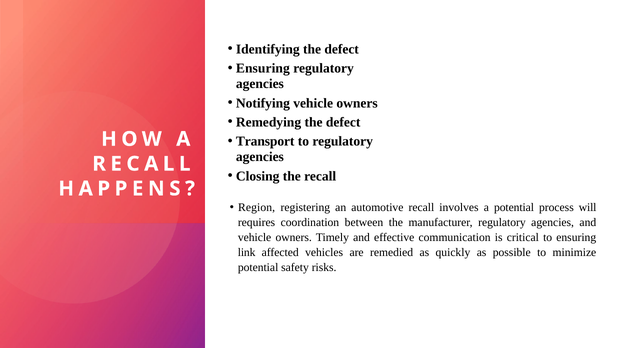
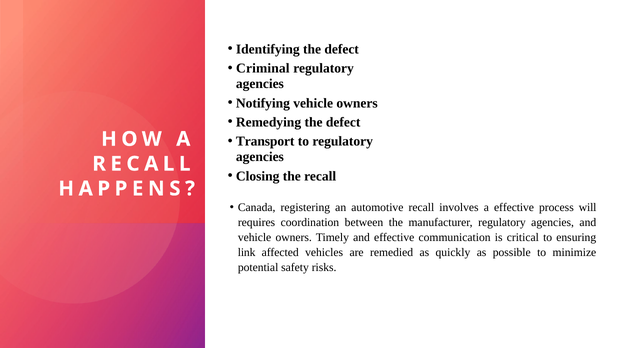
Ensuring: Ensuring -> Criminal (263, 68)
Region: Region -> Canada (257, 207)
a potential: potential -> effective (514, 207)
